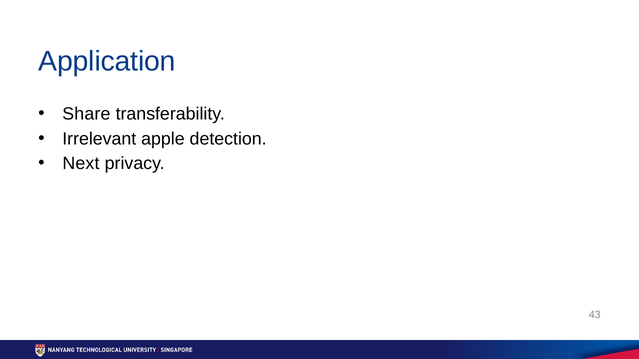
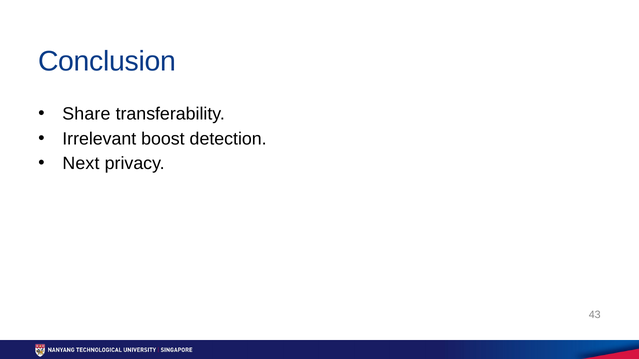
Application: Application -> Conclusion (107, 61)
apple: apple -> boost (163, 139)
